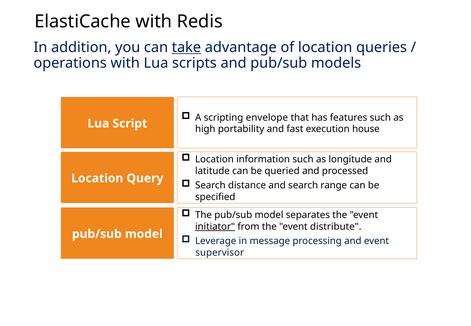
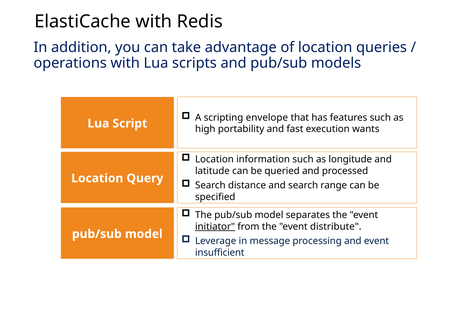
take underline: present -> none (186, 48)
house: house -> wants (366, 129)
supervisor: supervisor -> insufficient (220, 253)
